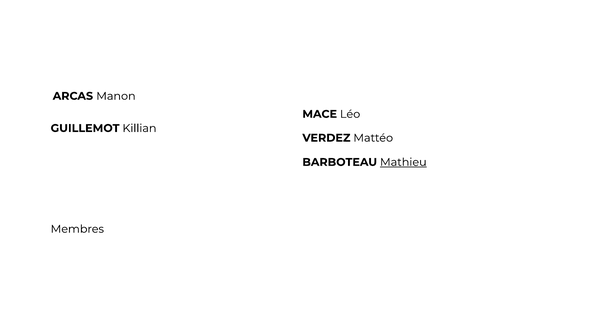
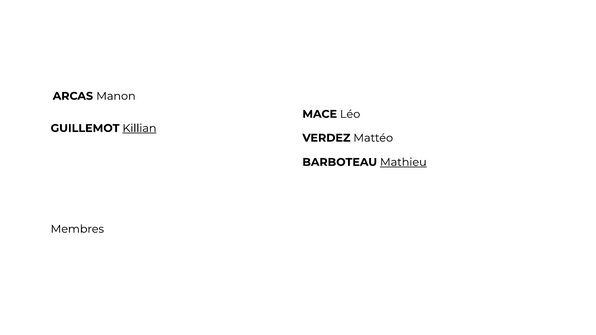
Killian underline: none -> present (139, 128)
